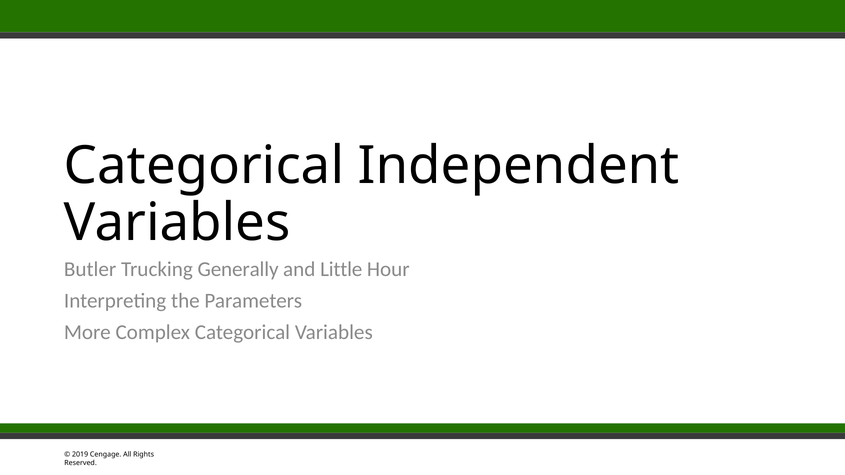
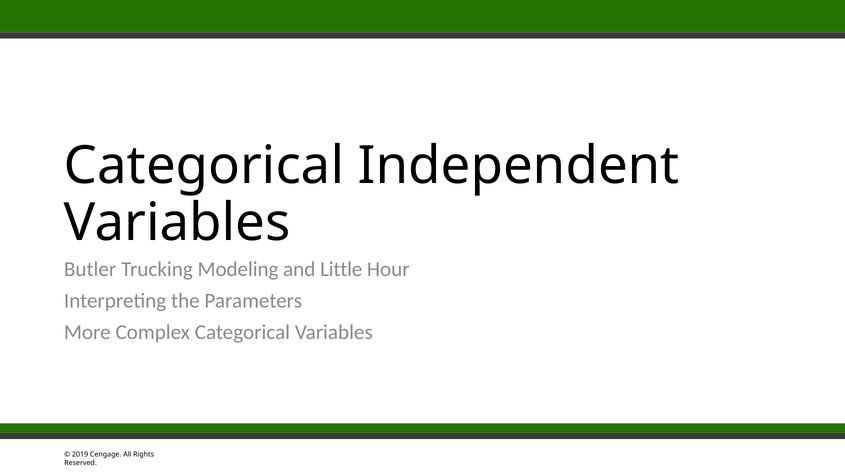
Generally: Generally -> Modeling (238, 269)
